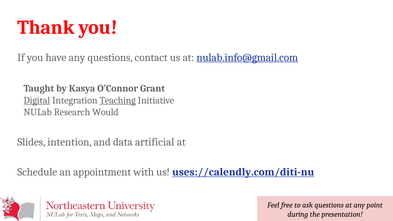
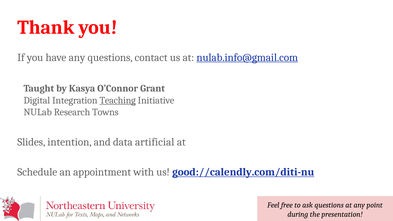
Digital underline: present -> none (37, 100)
Would: Would -> Towns (105, 112)
uses://calendly.com/diti-nu: uses://calendly.com/diti-nu -> good://calendly.com/diti-nu (243, 172)
